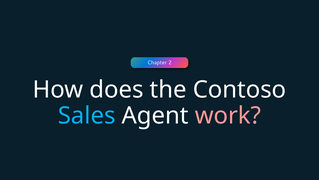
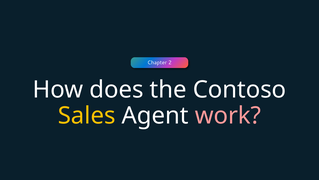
Sales colour: light blue -> yellow (87, 115)
